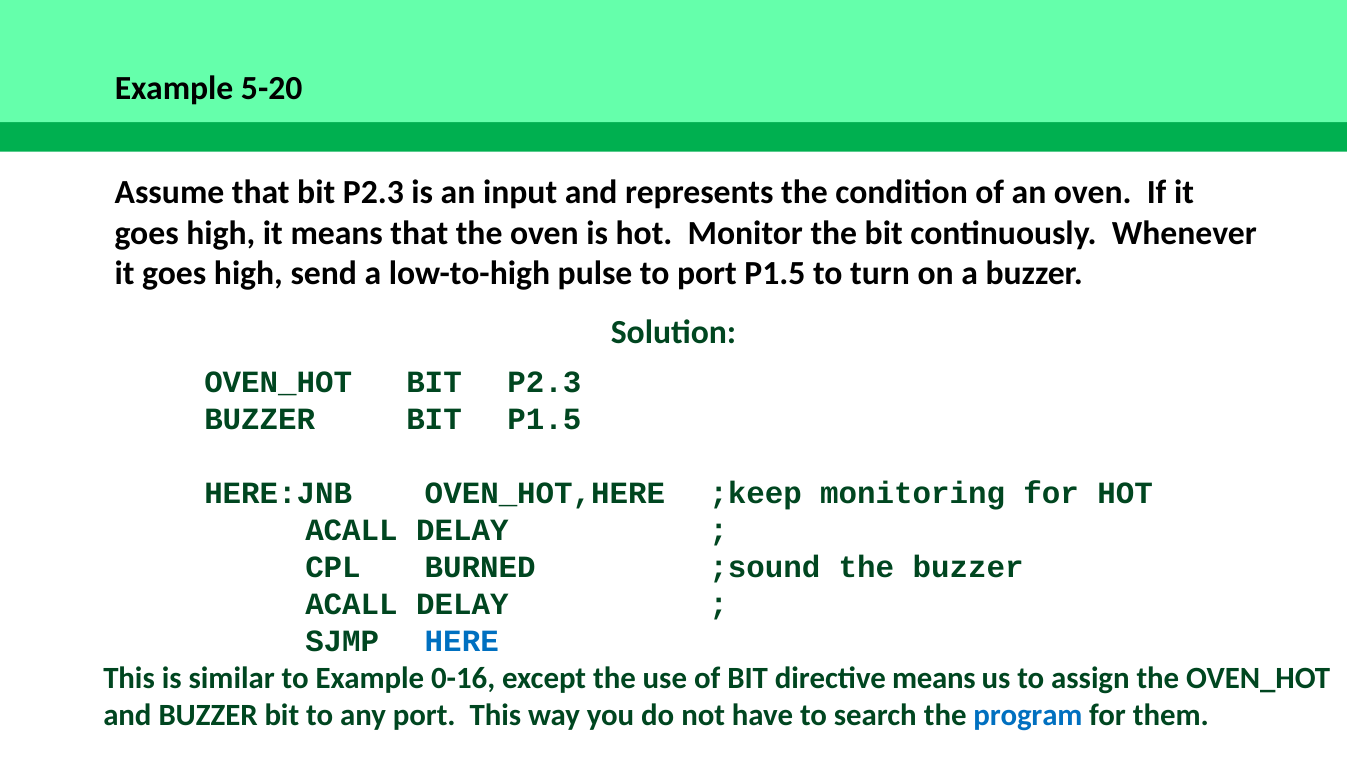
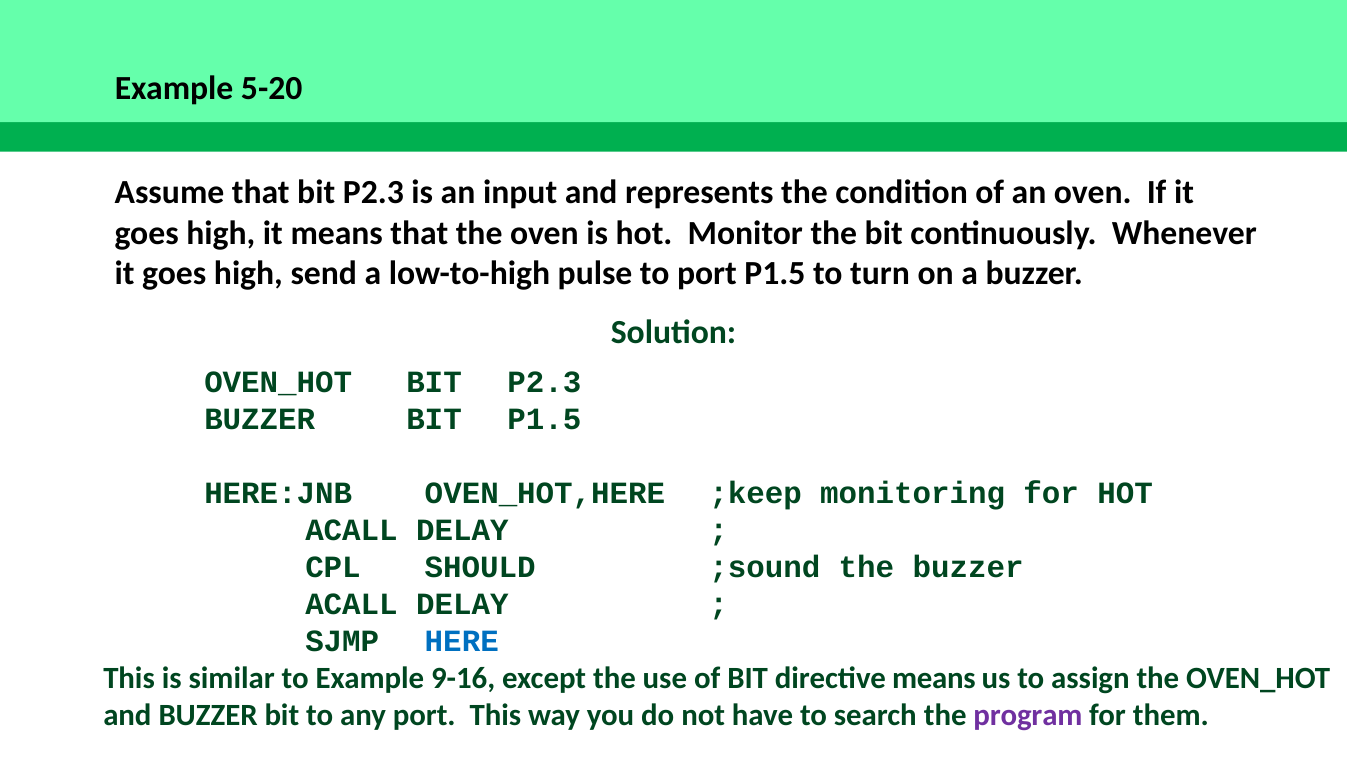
BURNED: BURNED -> SHOULD (480, 567)
0-16: 0-16 -> 9-16 (463, 678)
program colour: blue -> purple (1028, 715)
